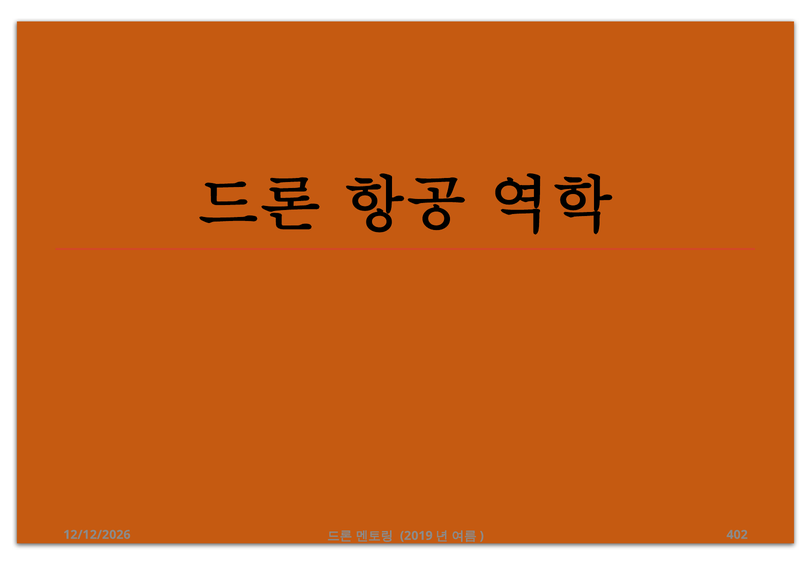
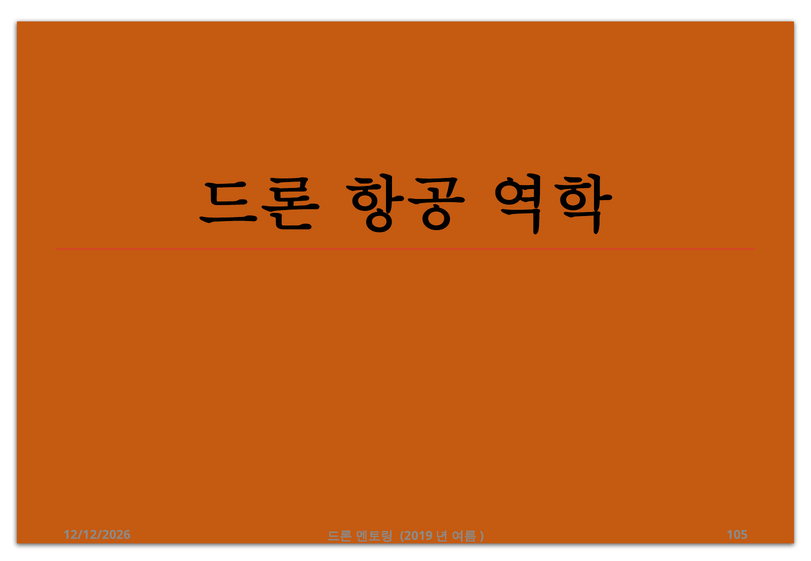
402: 402 -> 105 (737, 535)
